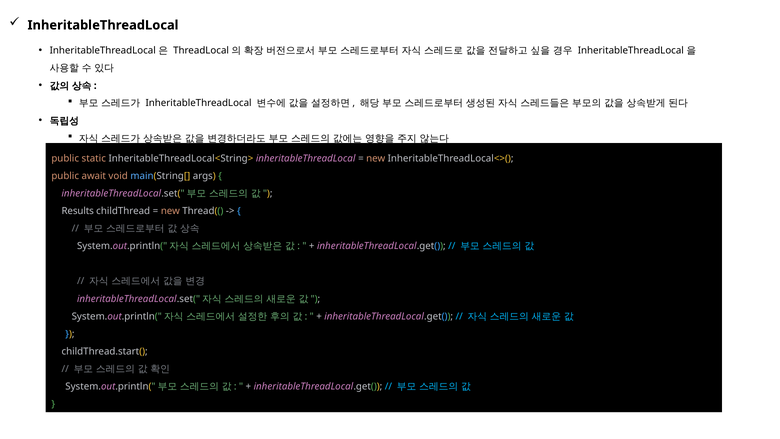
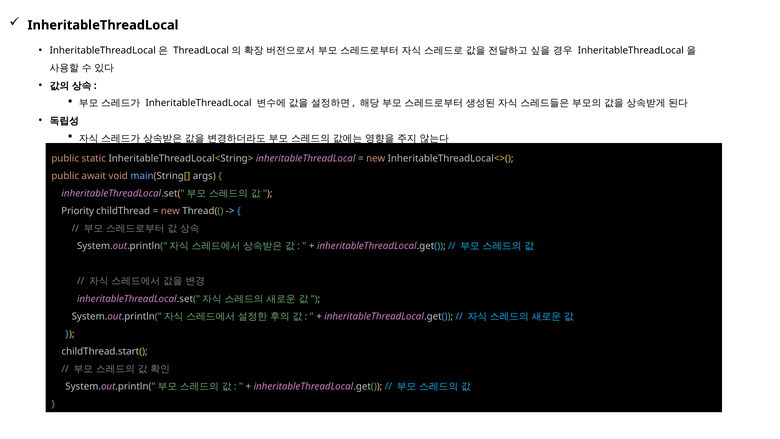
Results: Results -> Priority (78, 211)
